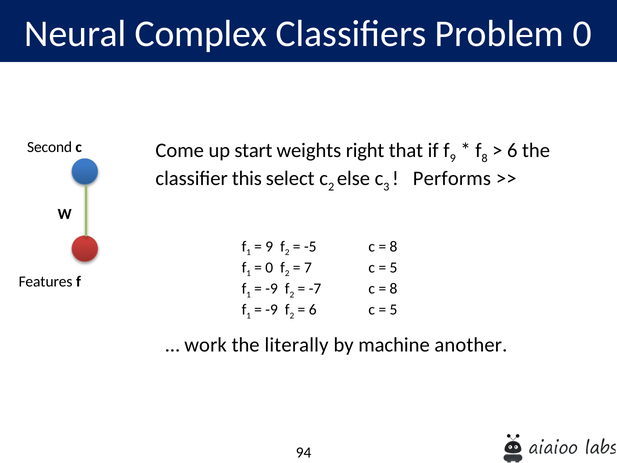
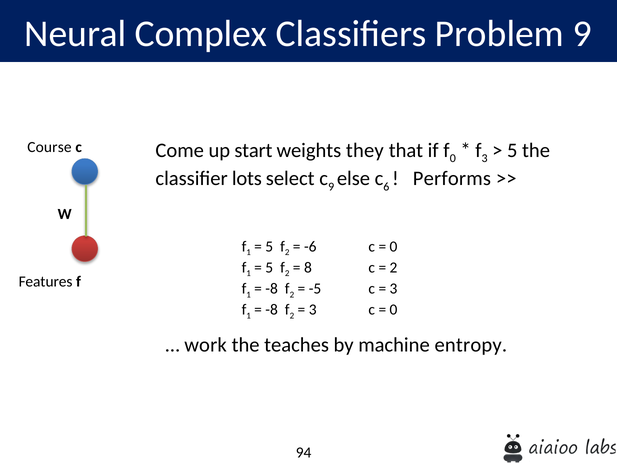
Problem 0: 0 -> 9 (582, 34)
Second: Second -> Course (49, 147)
right: right -> they (365, 150)
f 9: 9 -> 0 (453, 158)
f 8: 8 -> 3 (485, 158)
6: 6 -> 5 (512, 150)
this: this -> lots (247, 179)
c 2: 2 -> 9 (331, 187)
3: 3 -> 6 (386, 187)
9: 9 -> 5 (269, 246)
-5: -5 -> -6 (310, 246)
8: 8 -> 0 (393, 246)
0: 0 -> 5 (269, 267)
7: 7 -> 8 (308, 267)
5: 5 -> 2 (393, 267)
-9: -9 -> -8 (272, 288)
-7: -7 -> -5 (315, 288)
8: 8 -> 3 (393, 288)
-9: -9 -> -8 (272, 309)
6: 6 -> 3 (313, 309)
5: 5 -> 0 (393, 309)
literally: literally -> teaches (297, 345)
another: another -> entropy (471, 345)
